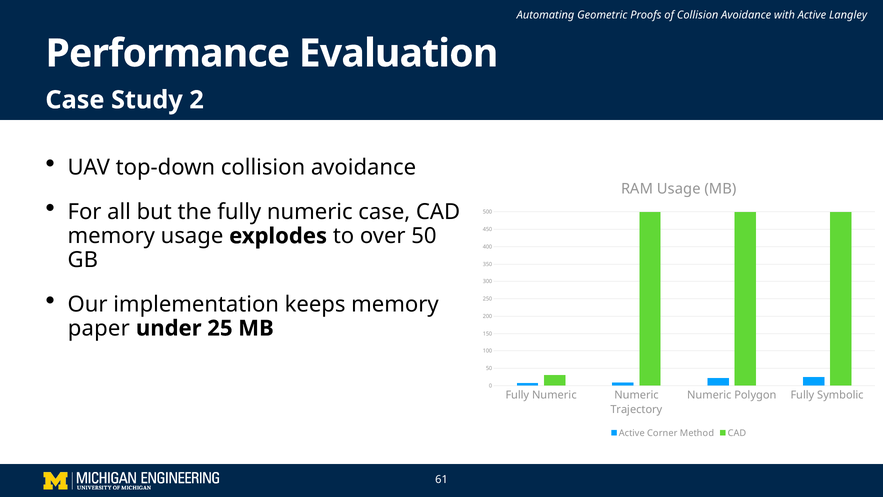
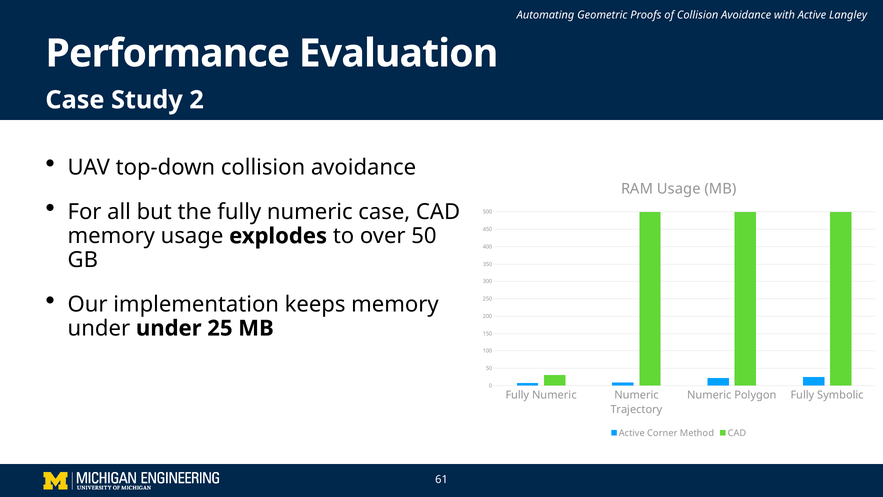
paper: paper -> under (99, 328)
